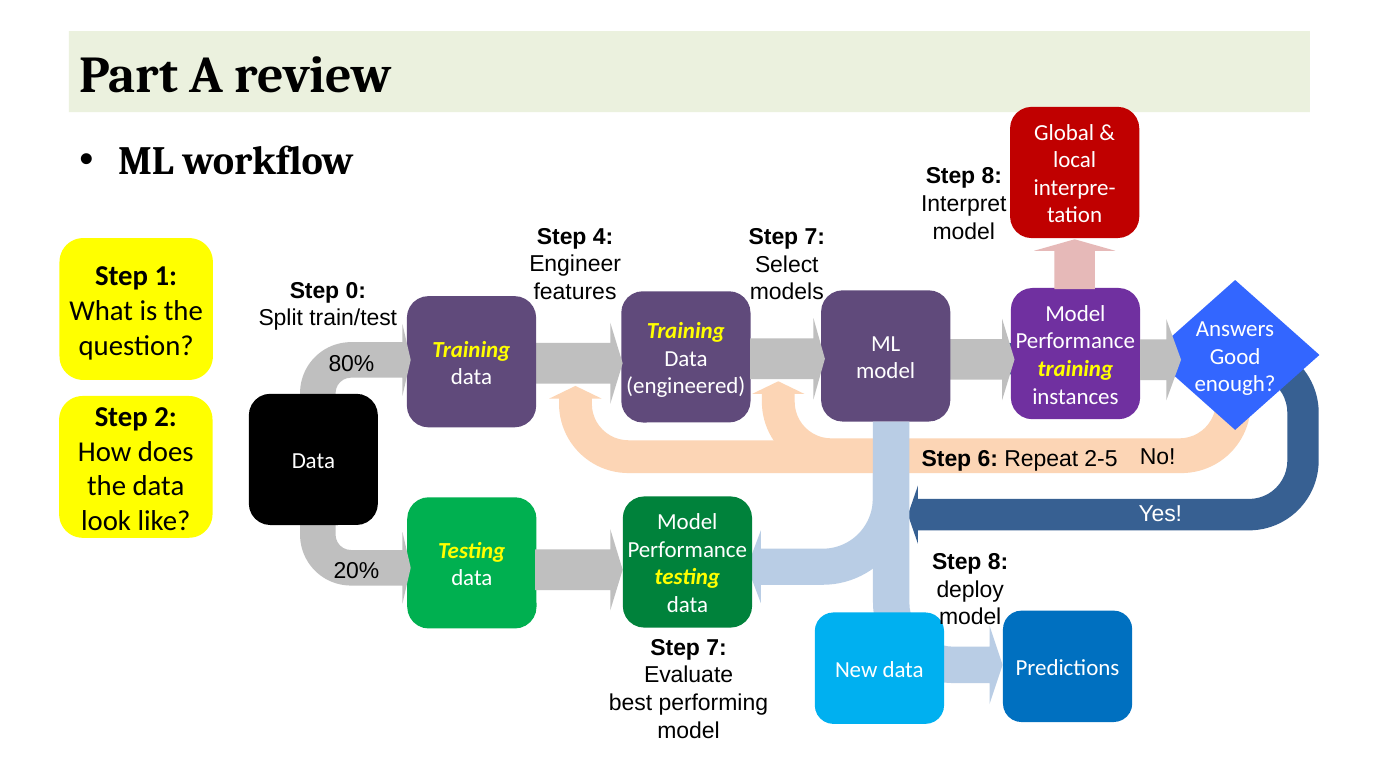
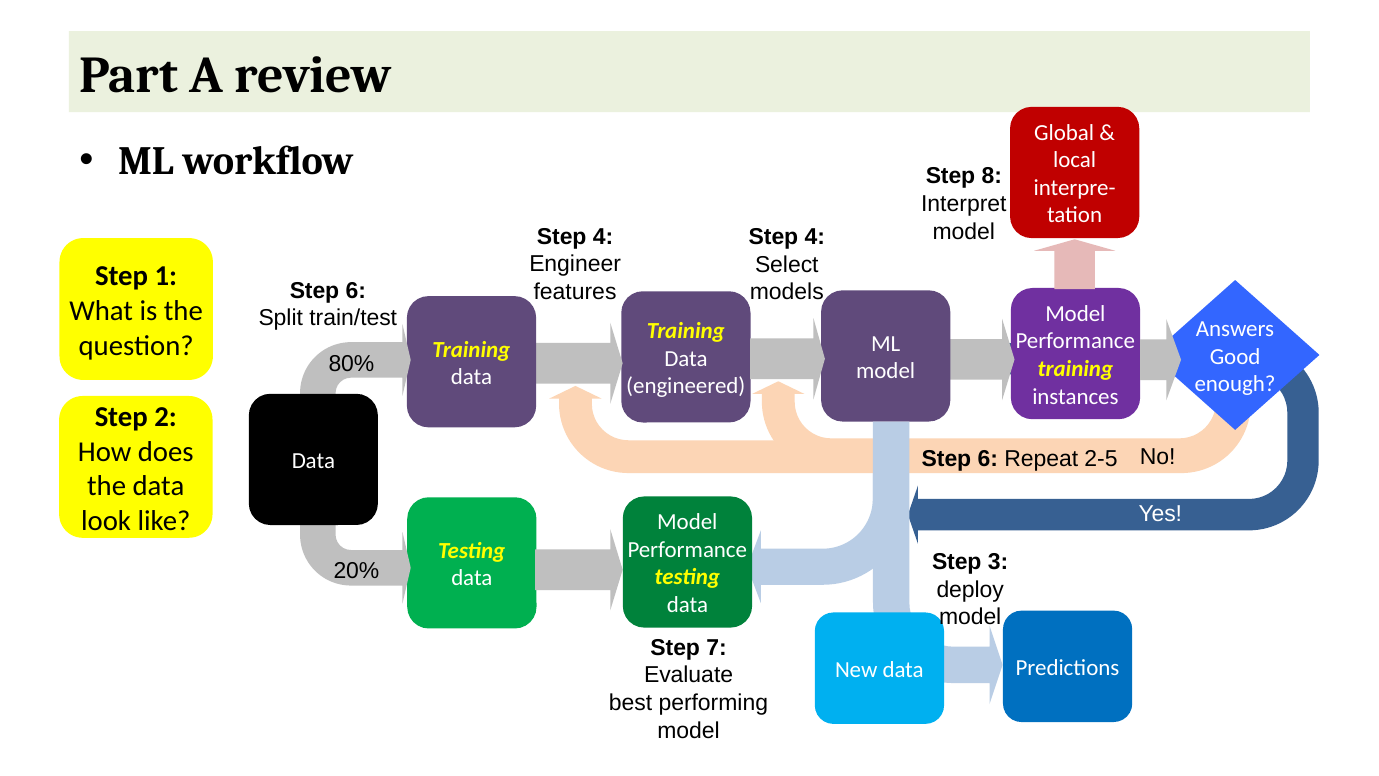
7: 7 -> 4 (815, 237)
0: 0 -> 6 (356, 290)
8: 8 -> 3 (998, 562)
